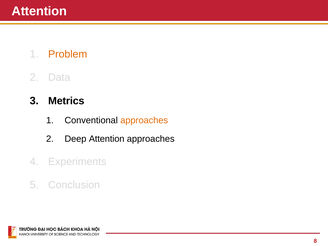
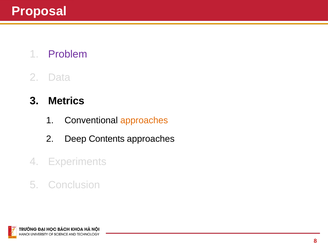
Attention: Attention -> Proposal (39, 11)
Problem colour: orange -> purple (68, 54)
Deep Attention: Attention -> Contents (107, 139)
